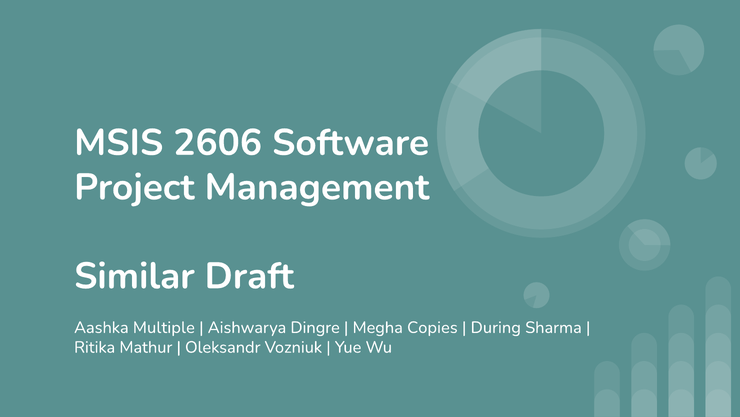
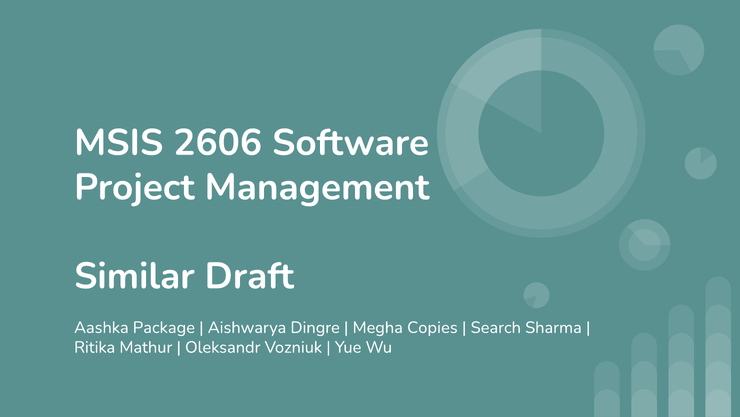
Multiple: Multiple -> Package (164, 327)
During: During -> Search (496, 327)
